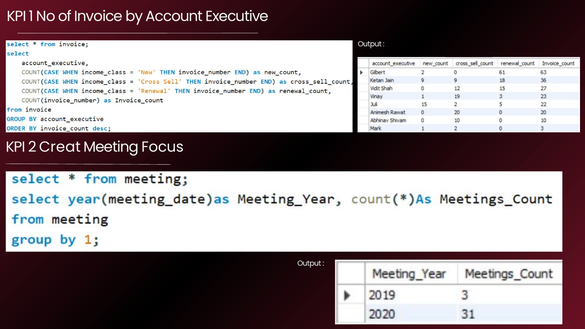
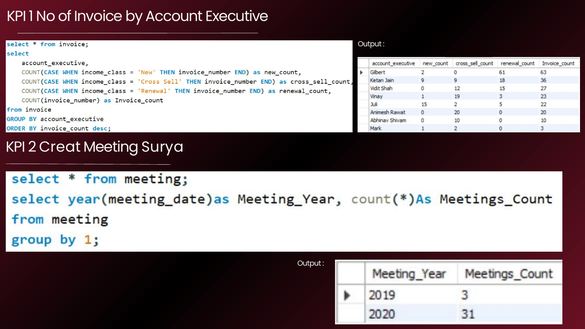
Focus: Focus -> Surya (163, 147)
